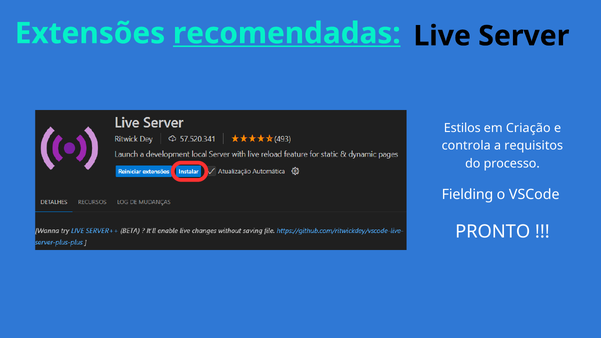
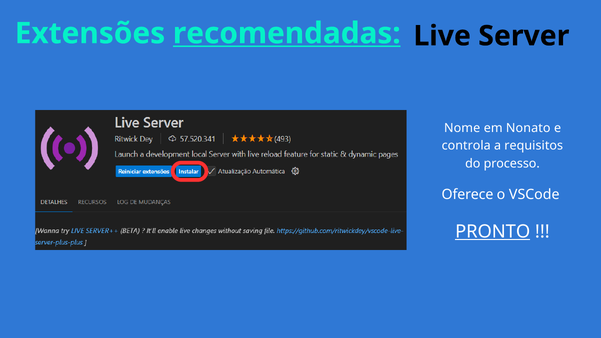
Estilos: Estilos -> Nome (462, 128)
Criação: Criação -> Nonato (528, 128)
Fielding: Fielding -> Oferece (467, 195)
PRONTO underline: none -> present (493, 232)
